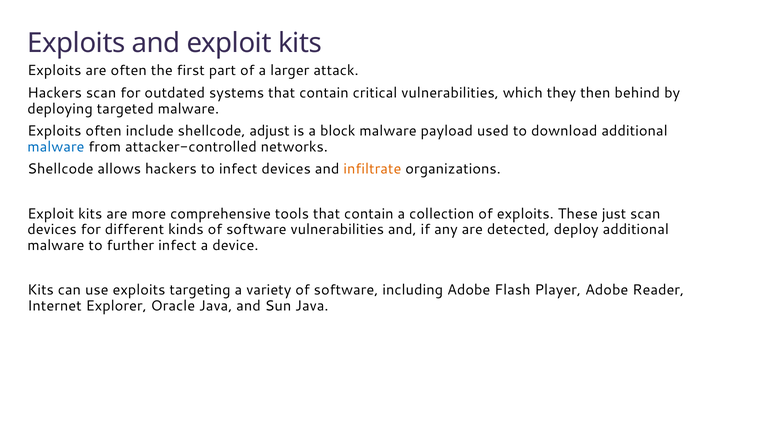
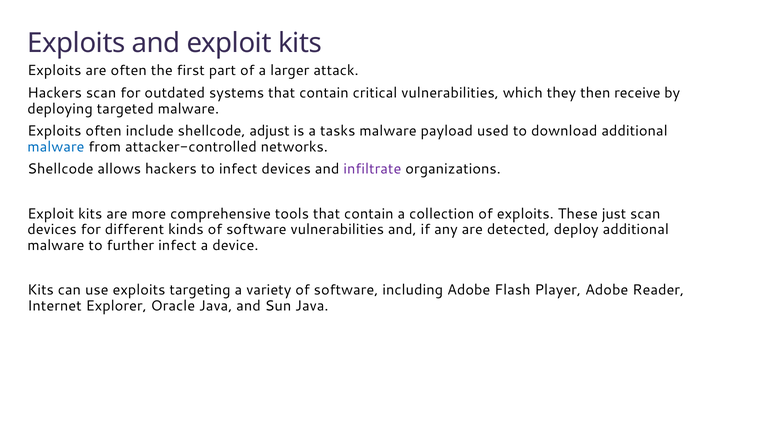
behind: behind -> receive (637, 93)
block: block -> tasks (338, 131)
infiltrate colour: orange -> purple (372, 169)
